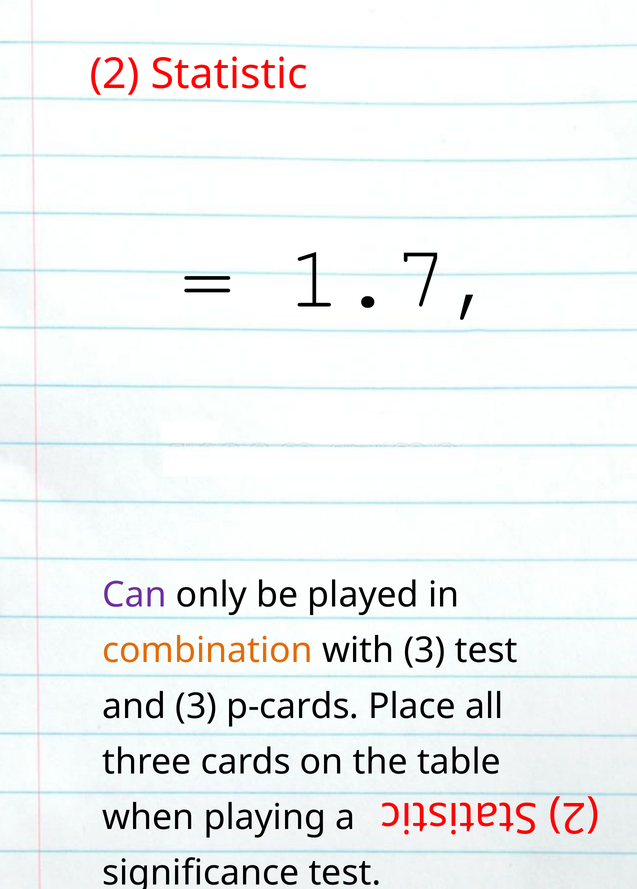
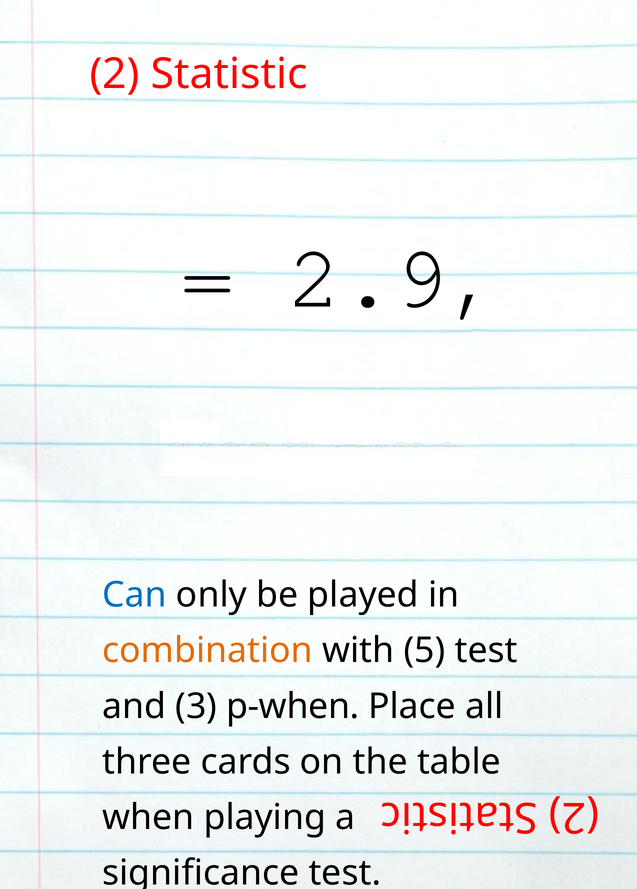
1.7: 1.7 -> 2.9 (395, 278)
Can colour: purple -> blue (134, 596)
with 3: 3 -> 5 (425, 651)
p-cards: p-cards -> p-when (293, 707)
